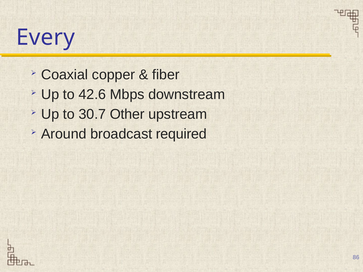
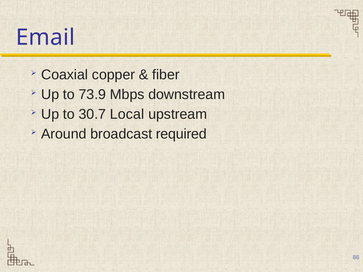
Every: Every -> Email (45, 38)
42.6: 42.6 -> 73.9 (92, 95)
Other: Other -> Local (127, 114)
